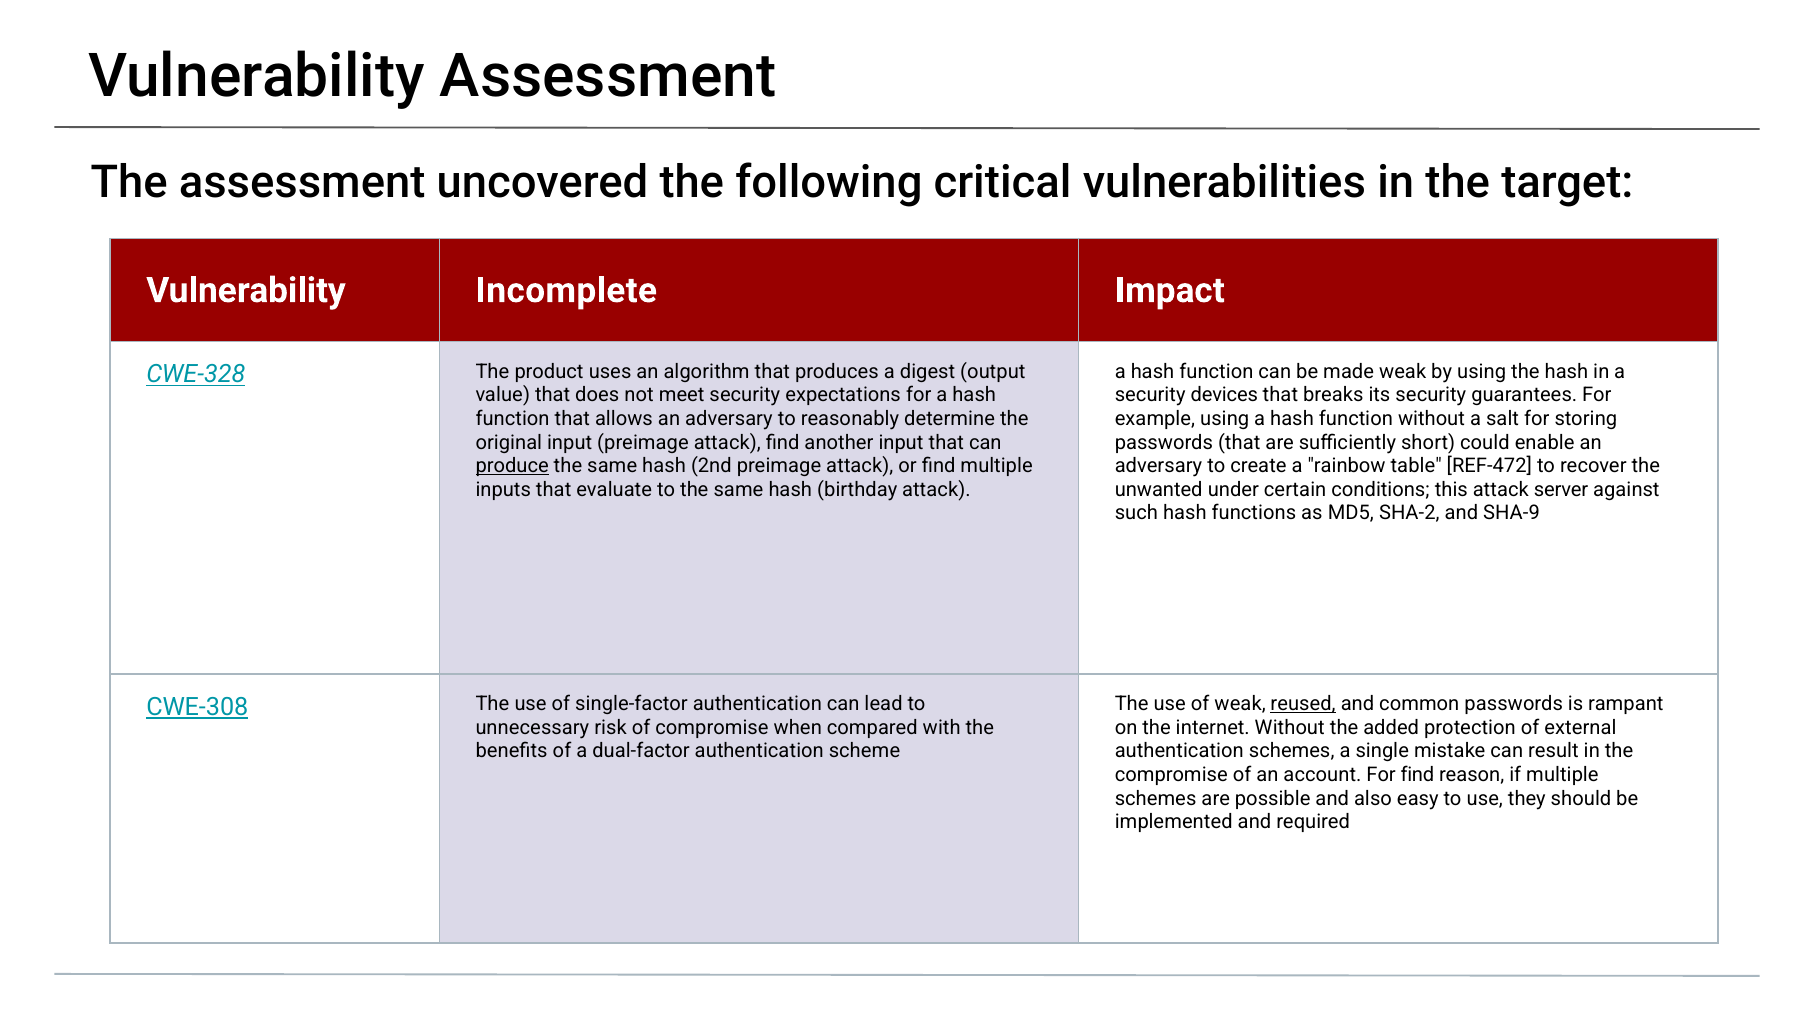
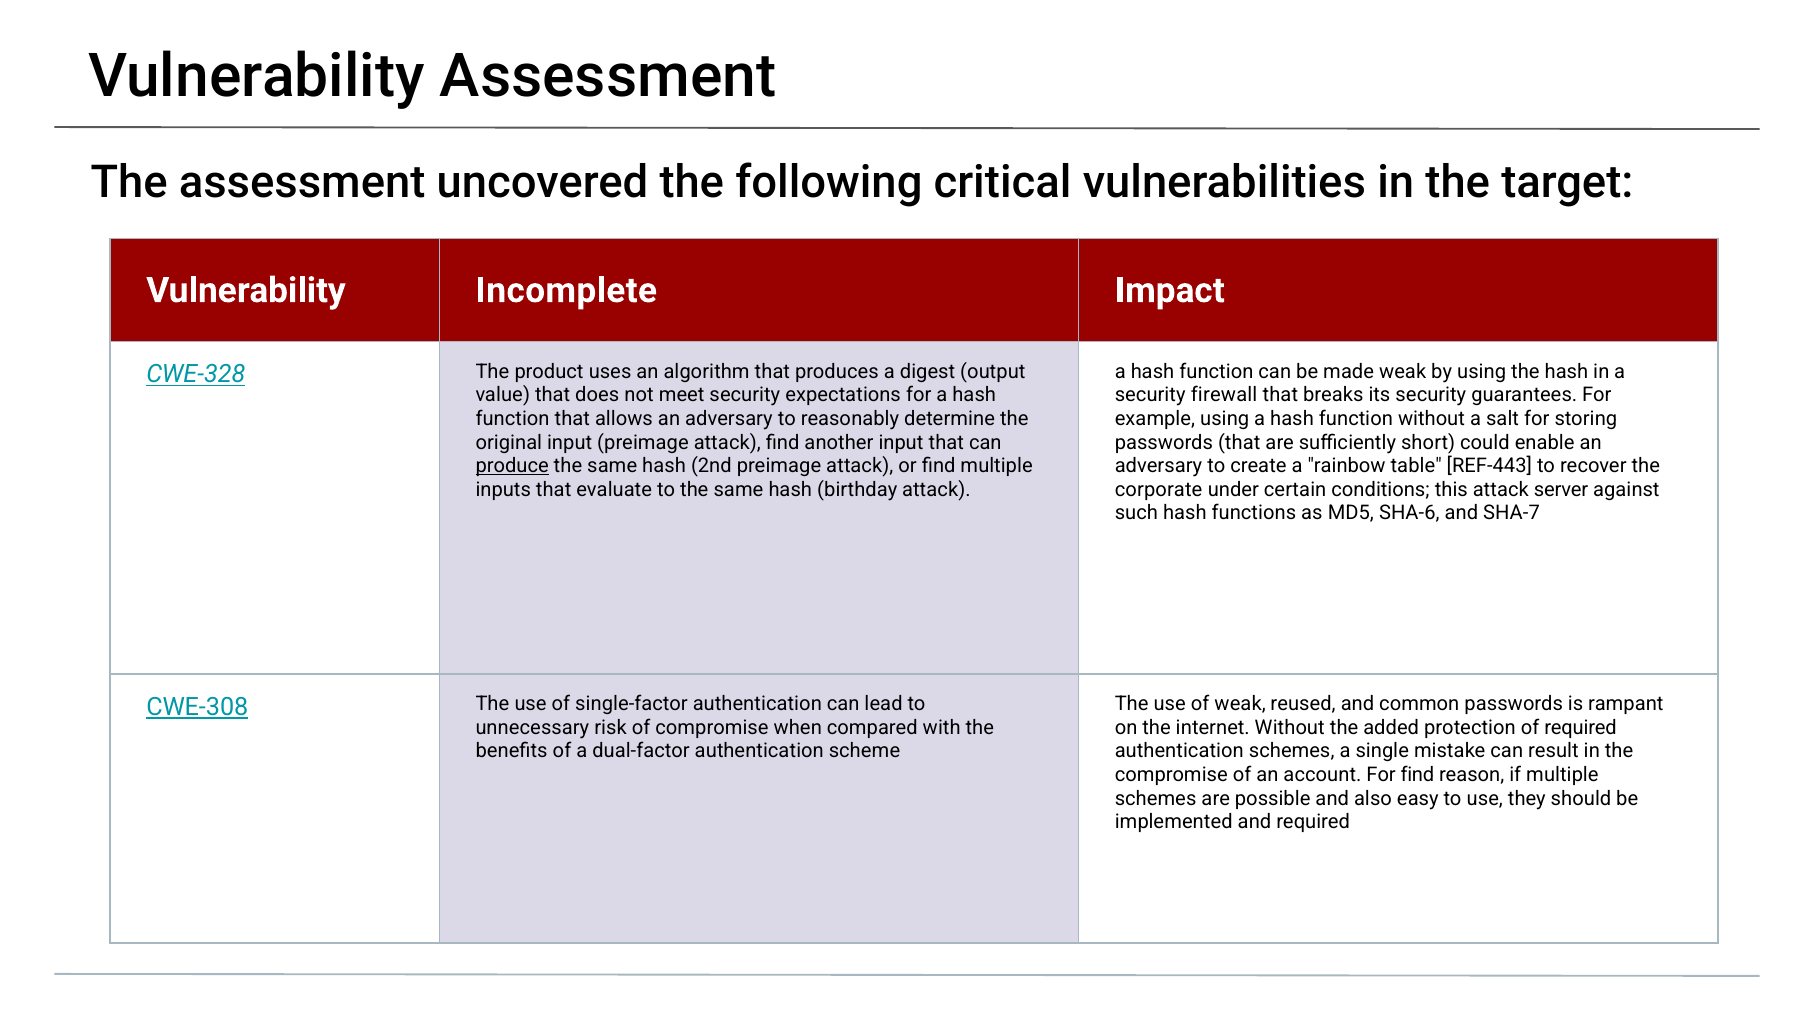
devices: devices -> firewall (1224, 395)
REF-472: REF-472 -> REF-443 (1489, 466)
unwanted: unwanted -> corporate (1159, 489)
SHA-2: SHA-2 -> SHA-6 (1409, 513)
SHA-9: SHA-9 -> SHA-7 (1511, 513)
reused underline: present -> none (1303, 704)
of external: external -> required (1581, 727)
